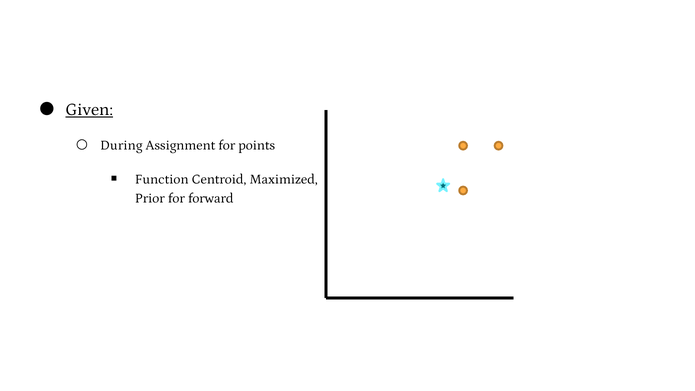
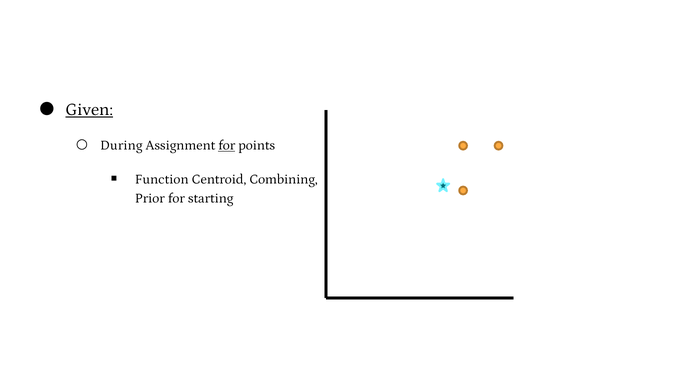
for underline: none -> present (227, 145)
Maximized: Maximized -> Combining (284, 179)
forward: forward -> starting (211, 198)
